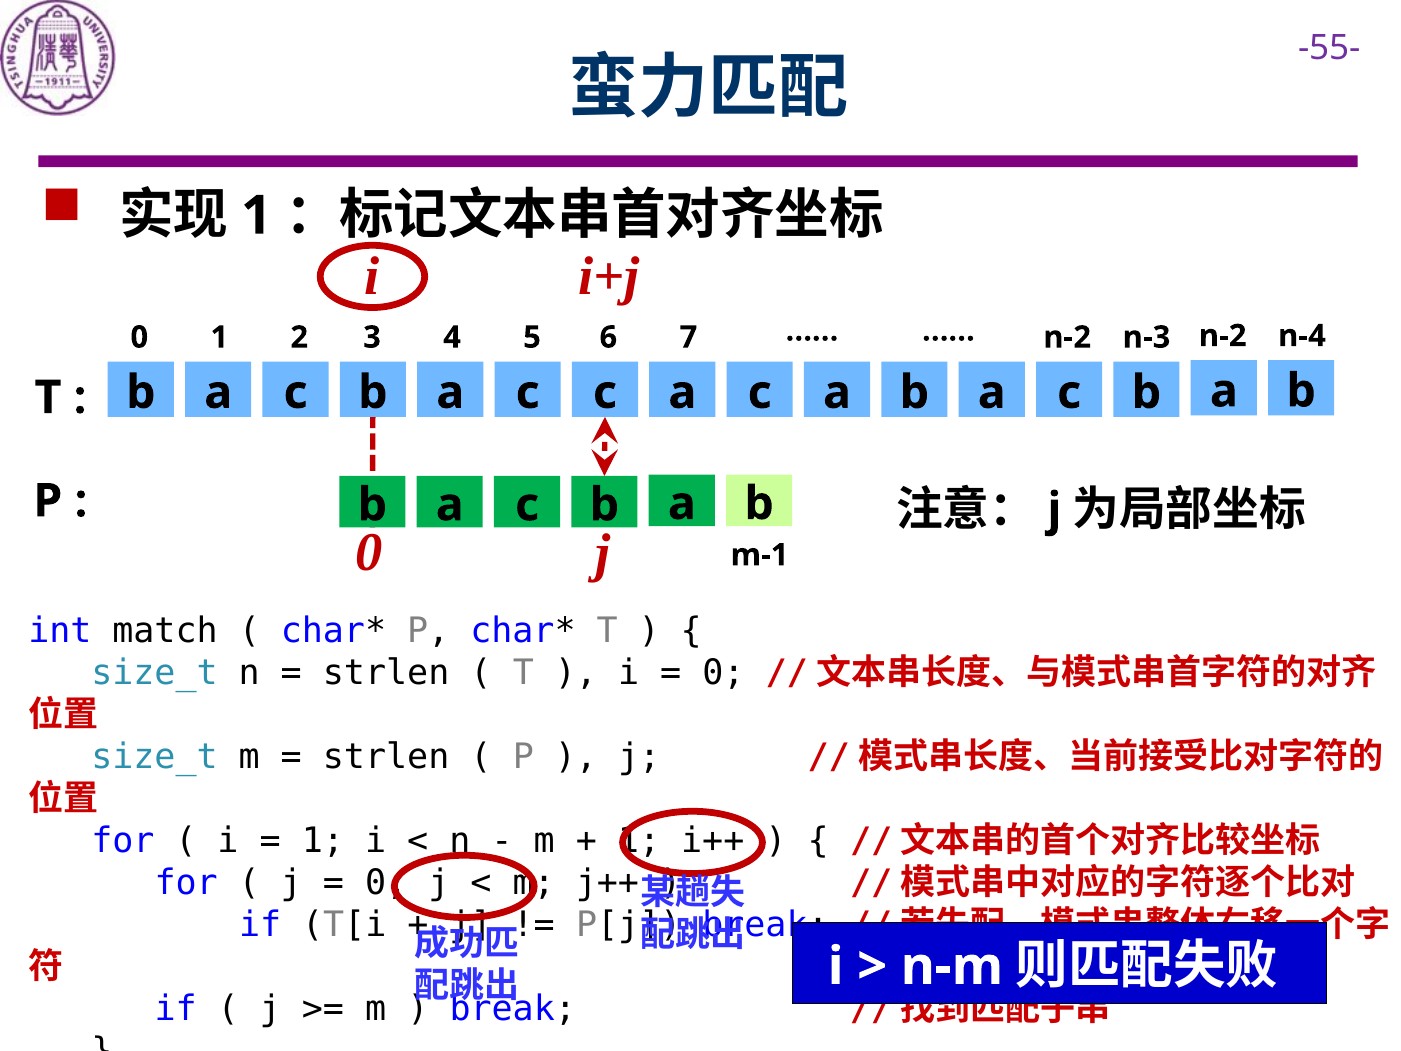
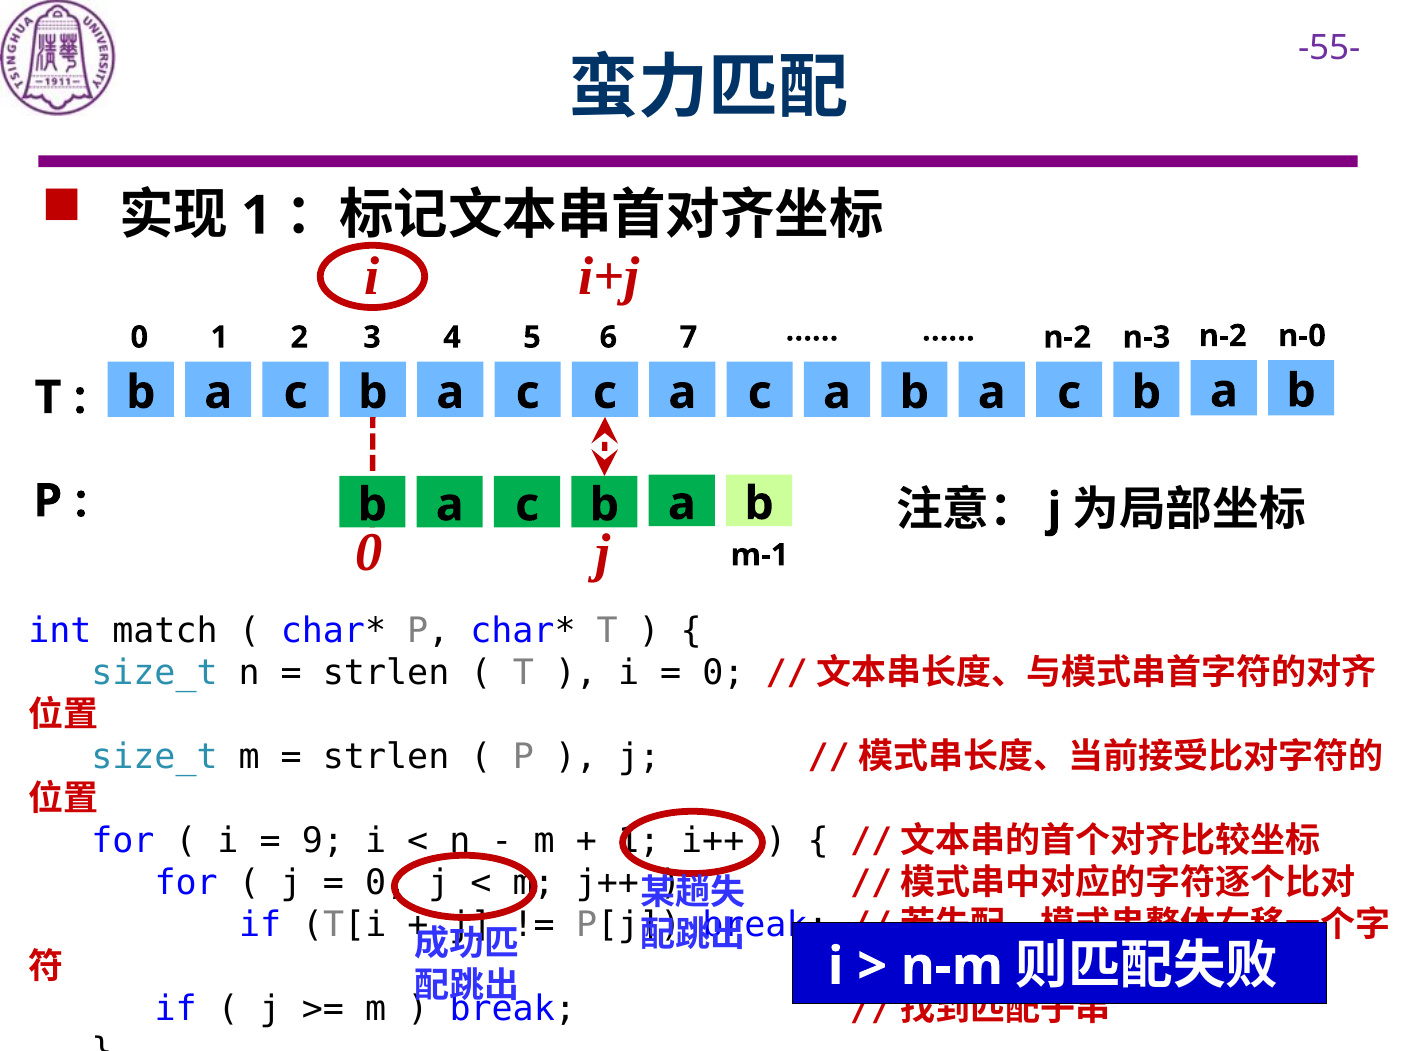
n-4: n-4 -> n-0 (1302, 336)
1: 1 -> 9 (323, 841)
